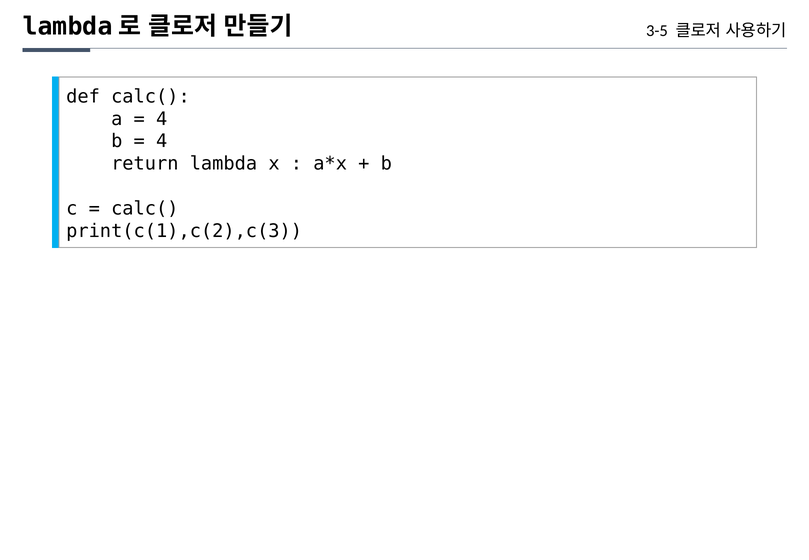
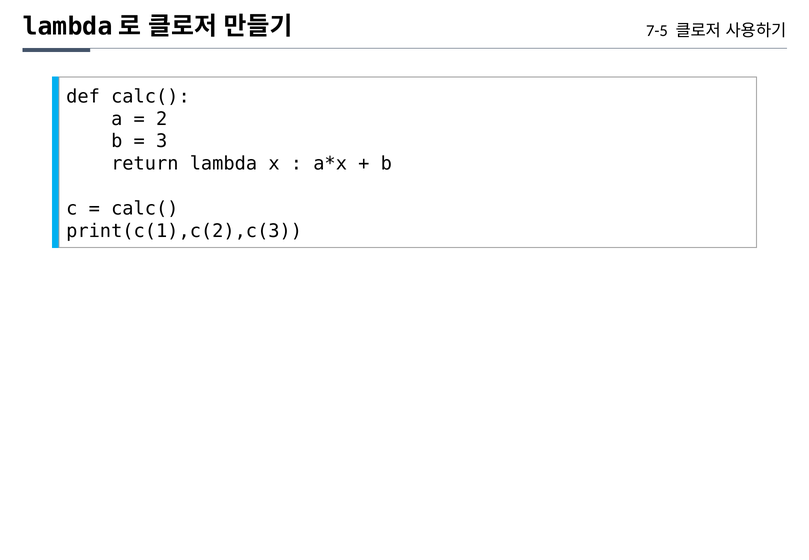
3-5: 3-5 -> 7-5 (657, 31)
4: 4 -> 2 (162, 119)
4: 4 -> 3 (162, 141)
